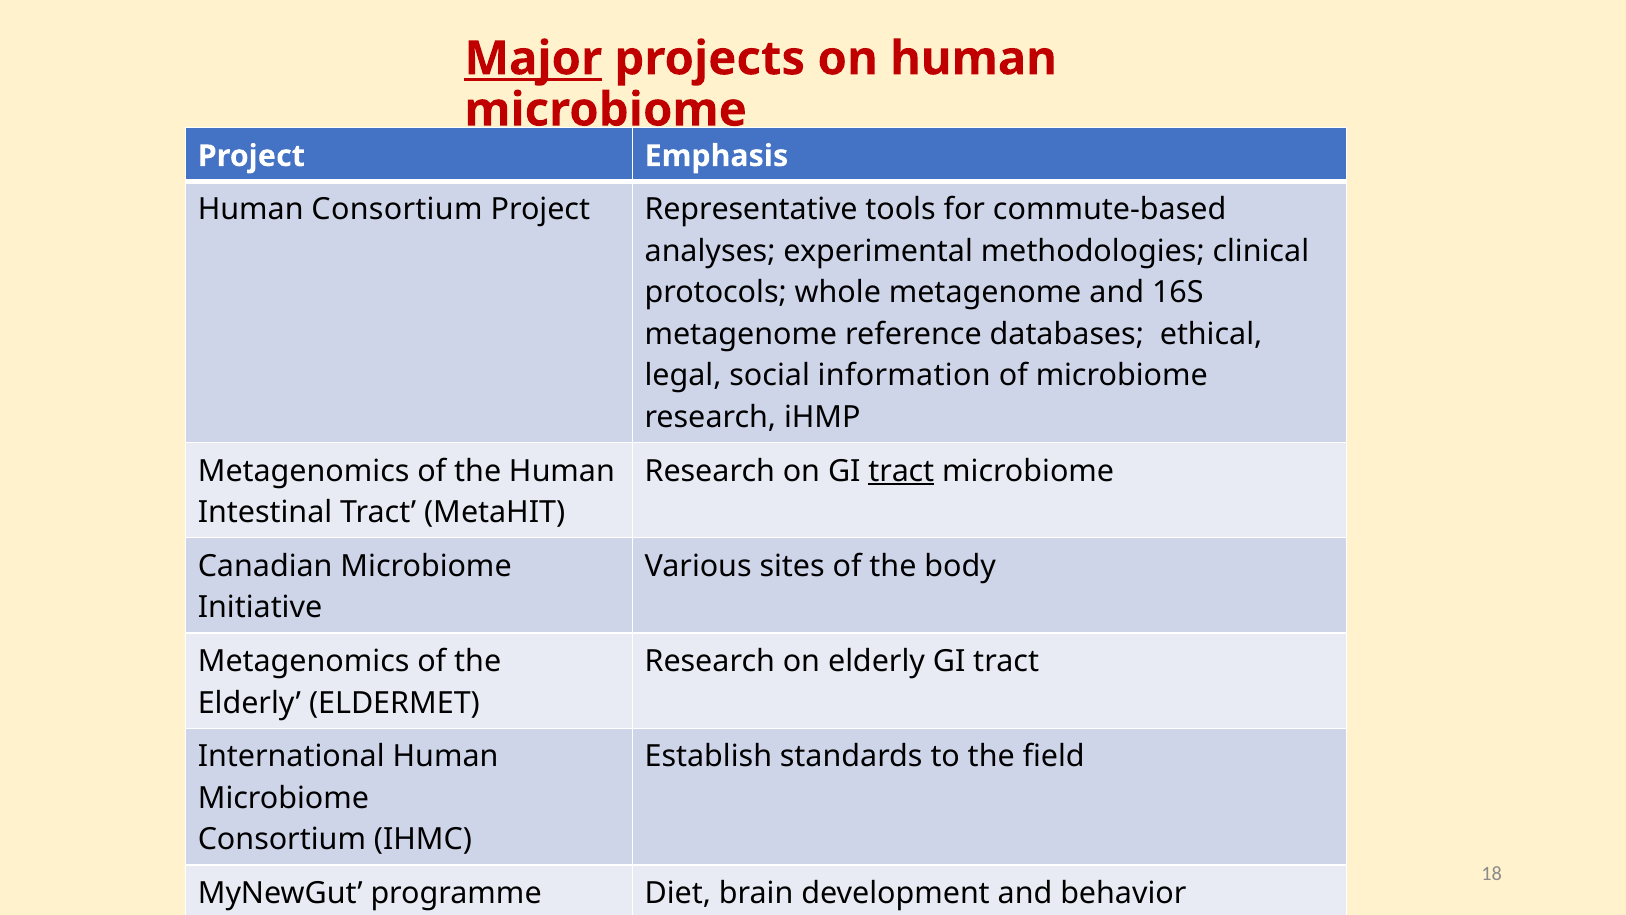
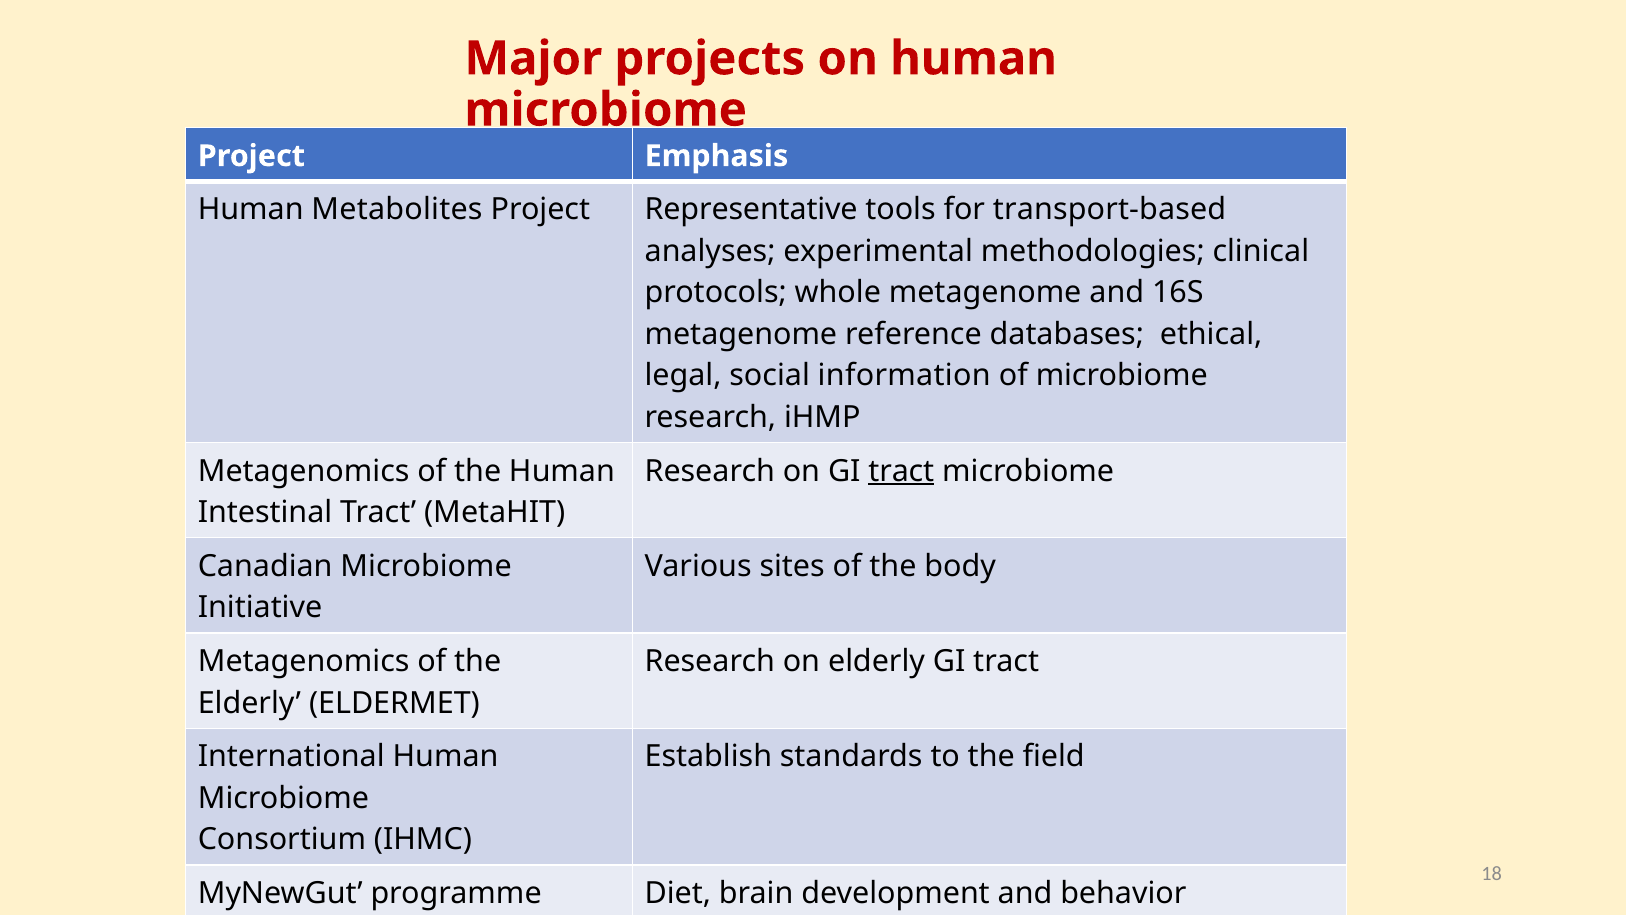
Major underline: present -> none (533, 59)
Human Consortium: Consortium -> Metabolites (397, 210)
commute-based: commute-based -> transport-based (1110, 210)
